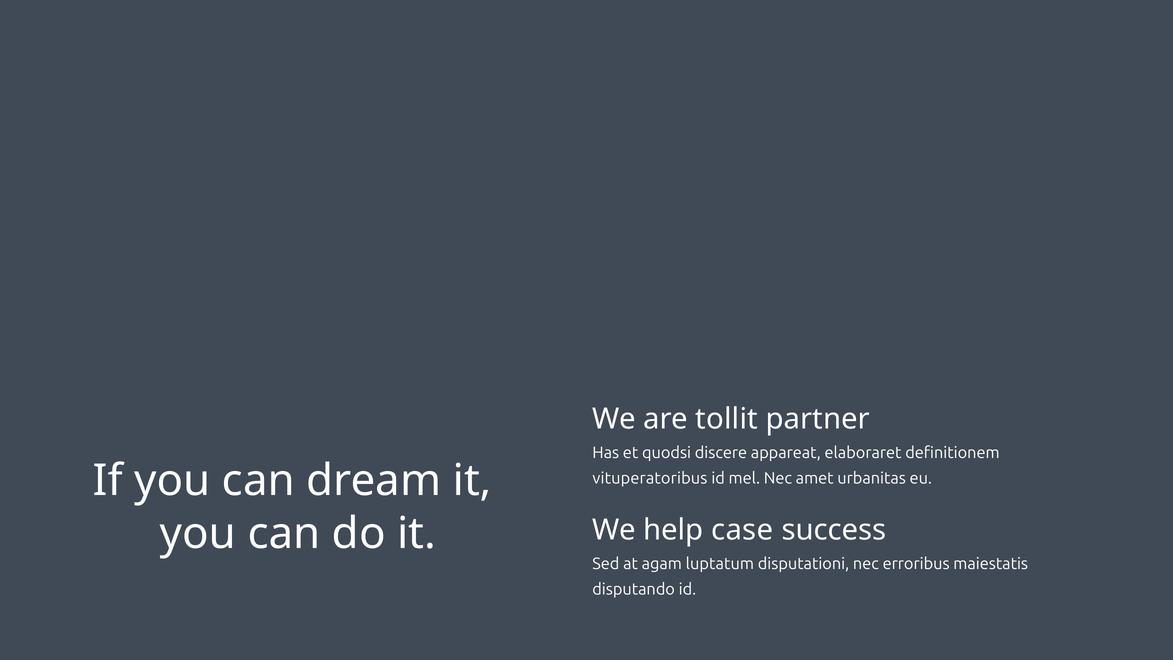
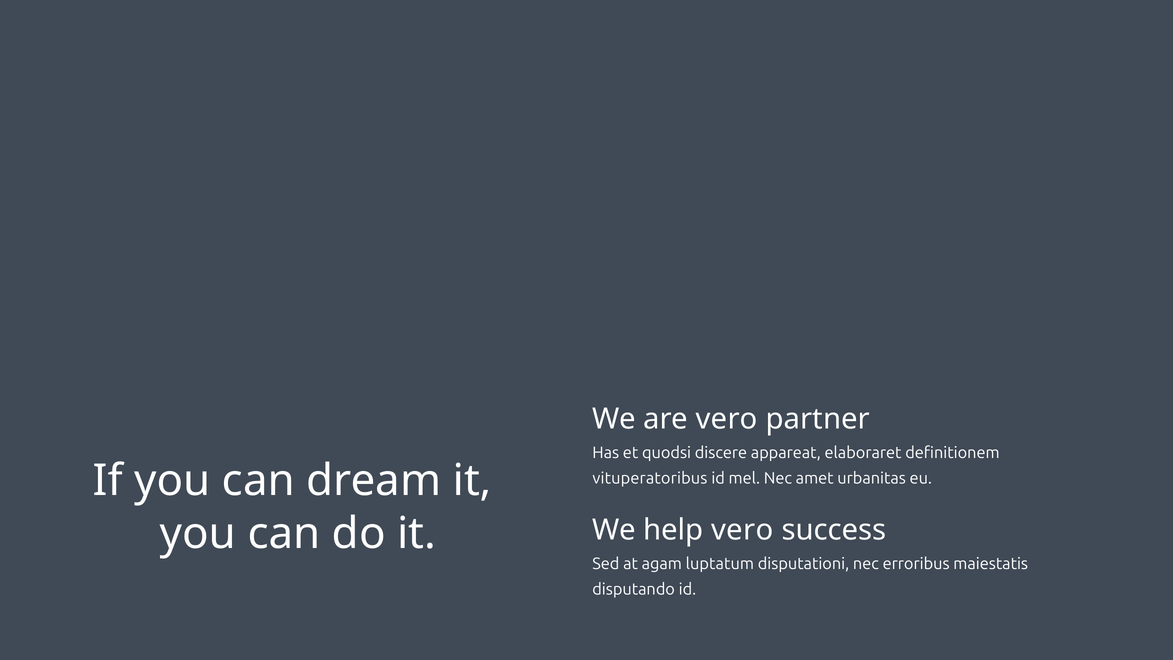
are tollit: tollit -> vero (727, 419)
help case: case -> vero (742, 530)
